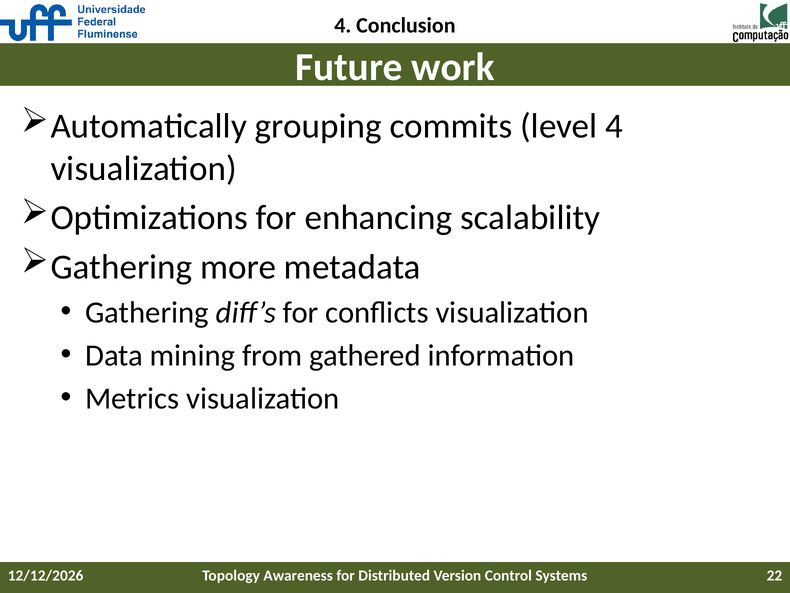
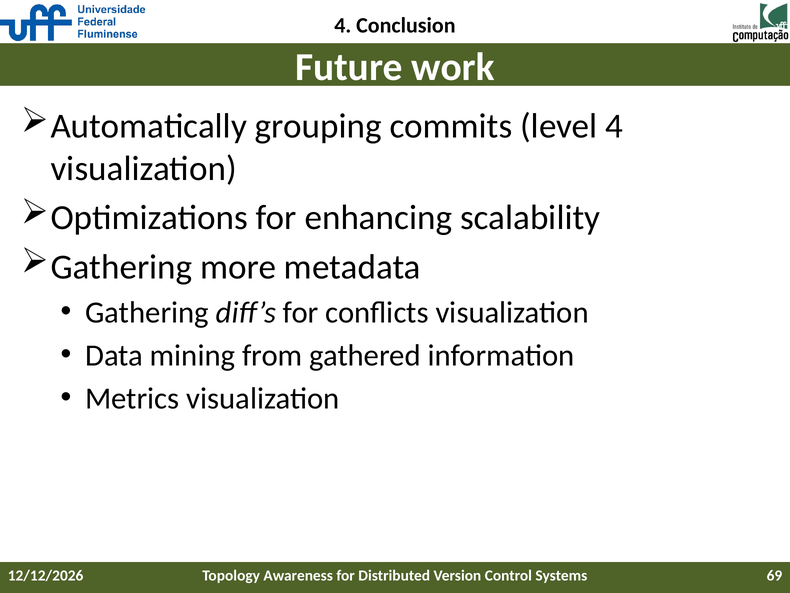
22: 22 -> 69 (774, 575)
